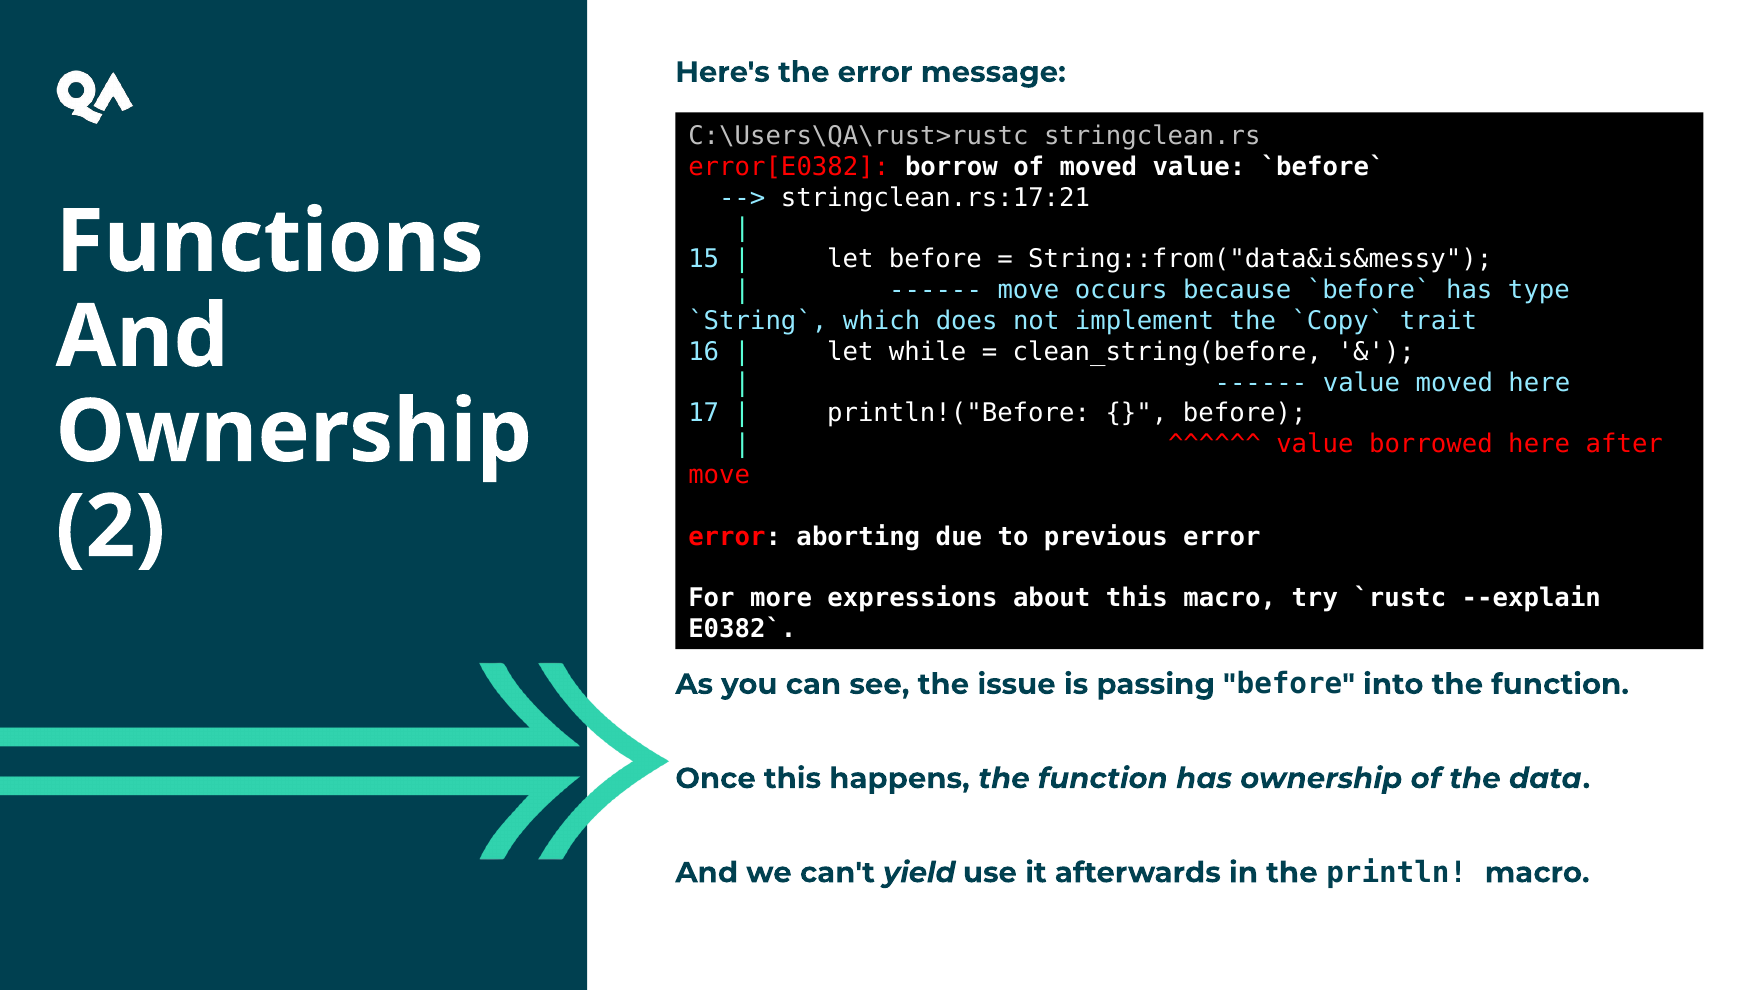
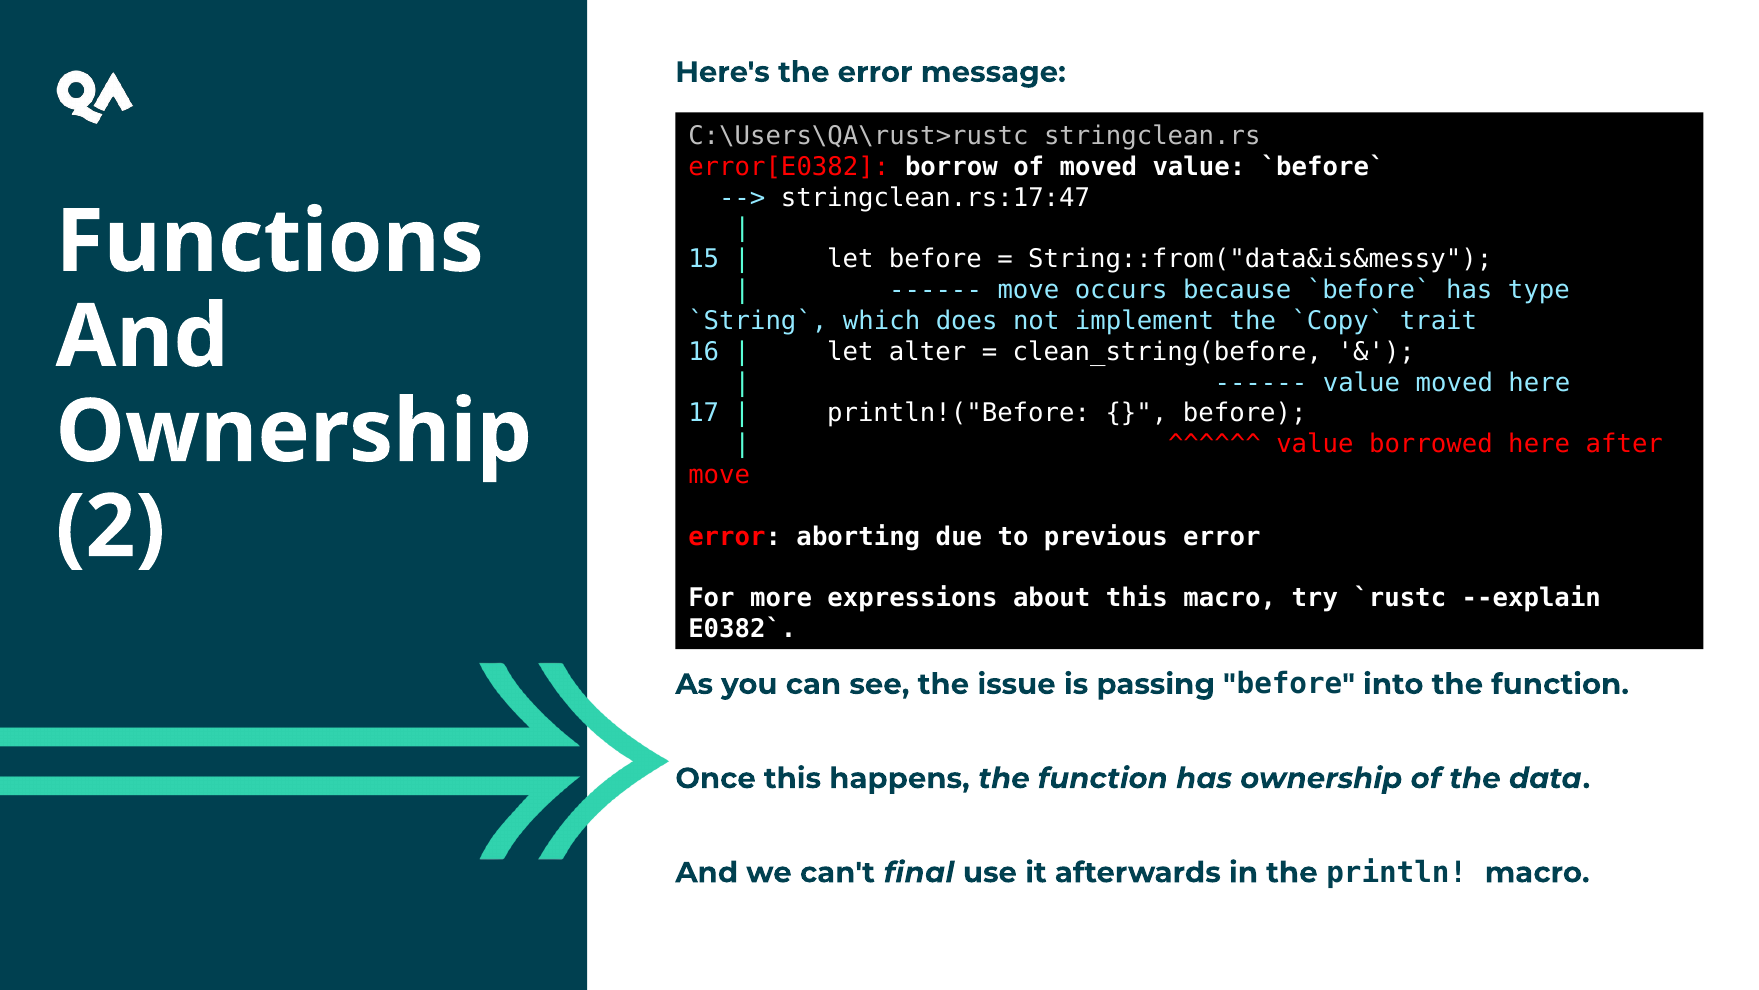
stringclean.rs:17:21: stringclean.rs:17:21 -> stringclean.rs:17:47 (935, 198)
while: while -> alter (928, 352)
yield: yield -> final (919, 872)
